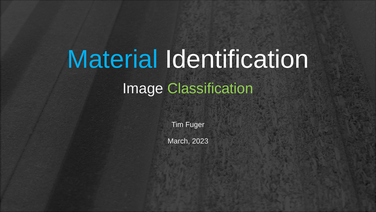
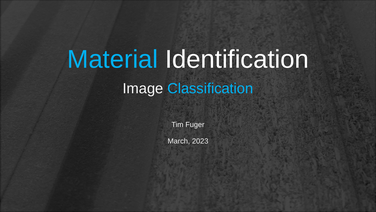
Classification colour: light green -> light blue (210, 88)
